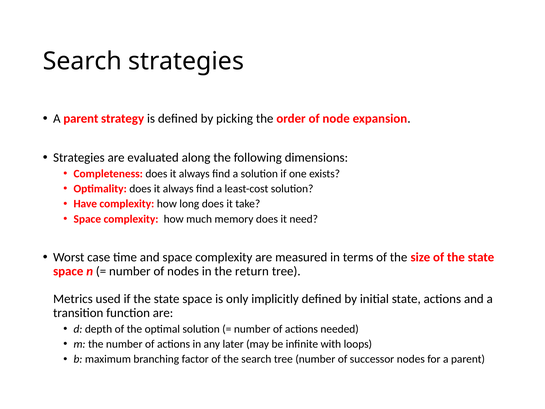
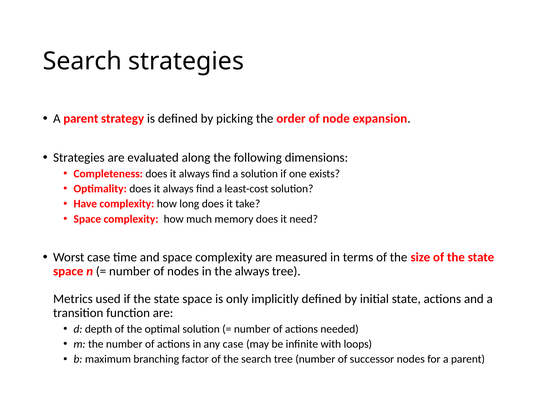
the return: return -> always (252, 271)
any later: later -> case (233, 344)
